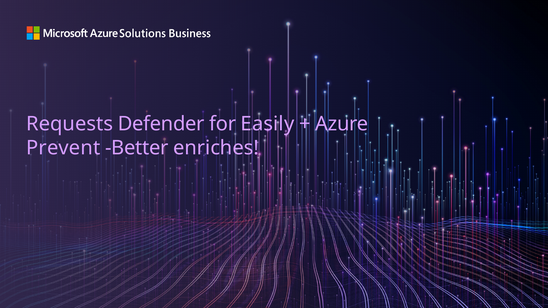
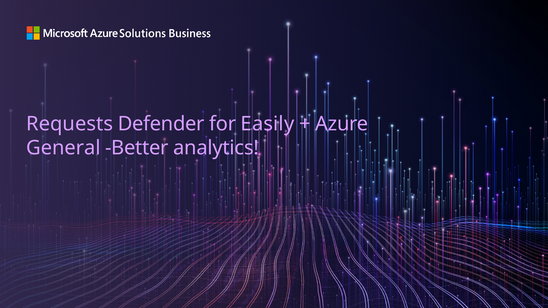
Prevent: Prevent -> General (63, 148)
enriches: enriches -> analytics (216, 148)
